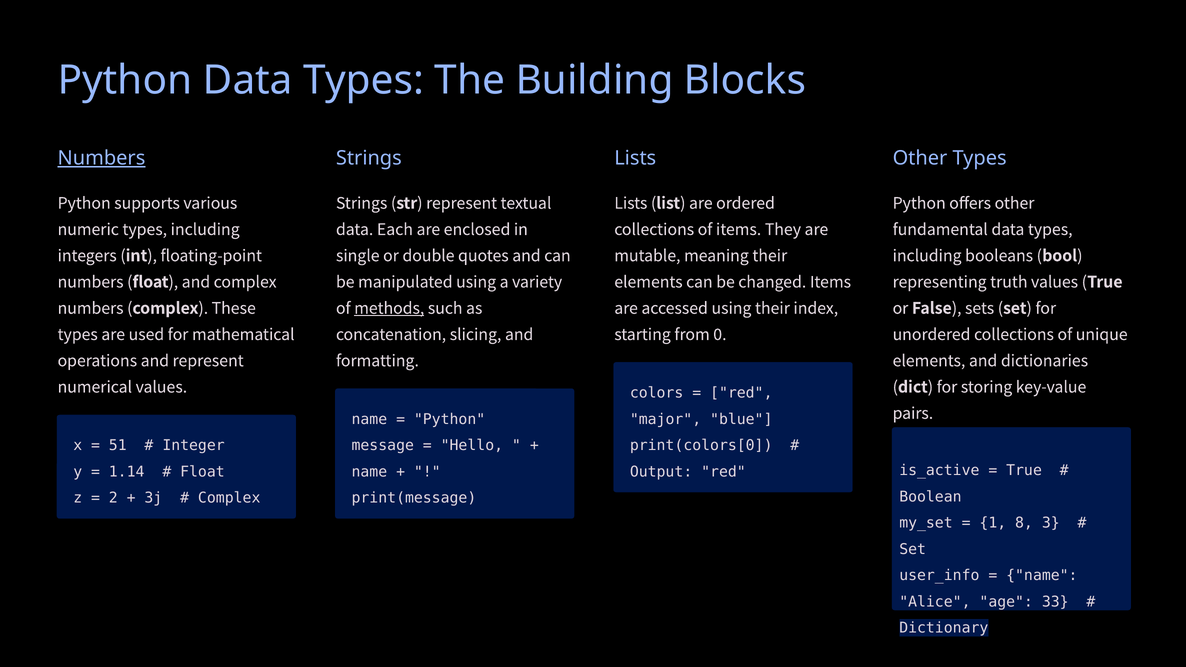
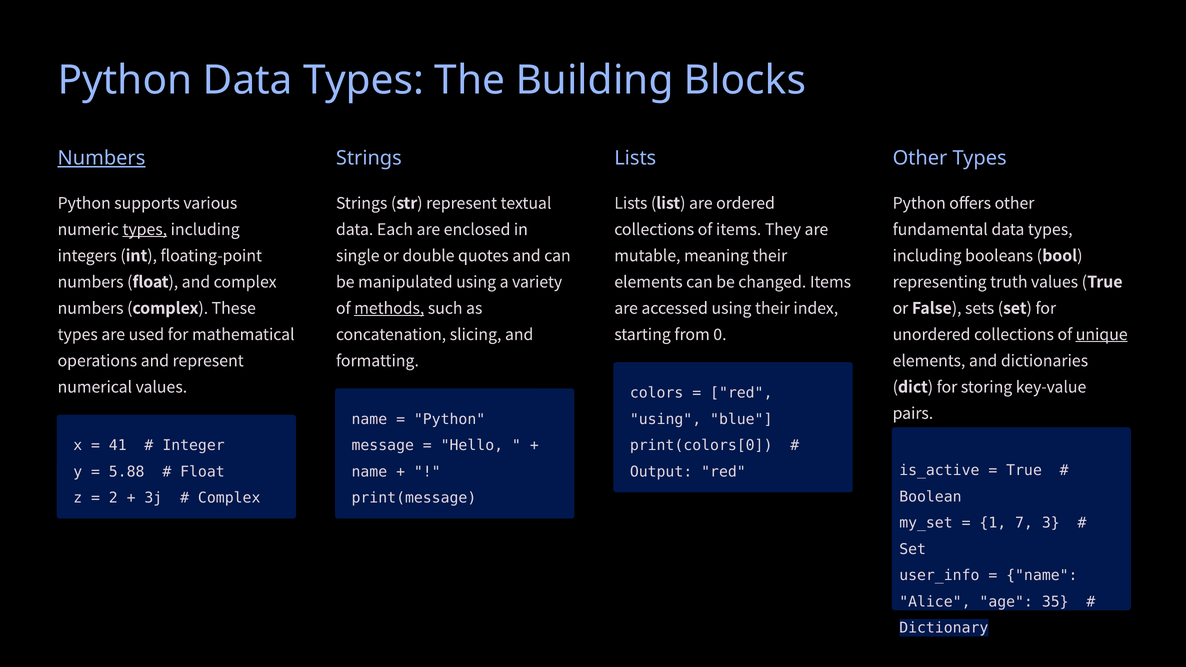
types underline: none -> present (145, 230)
unique underline: none -> present (1102, 335)
major: major -> using (666, 419)
51: 51 -> 41 (118, 446)
1.14: 1.14 -> 5.88 (127, 472)
8: 8 -> 7 (1024, 523)
33: 33 -> 35 (1055, 602)
